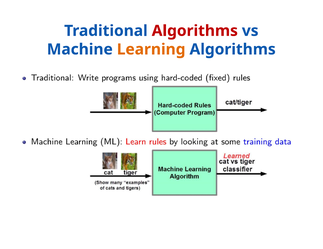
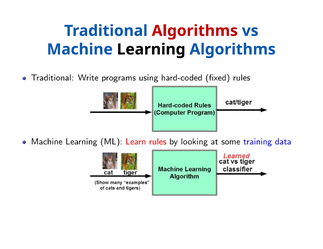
Learning colour: orange -> black (151, 49)
